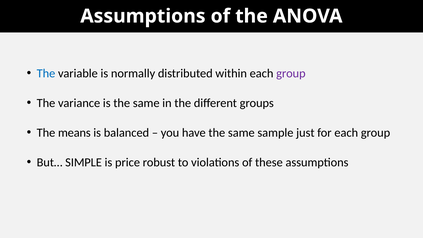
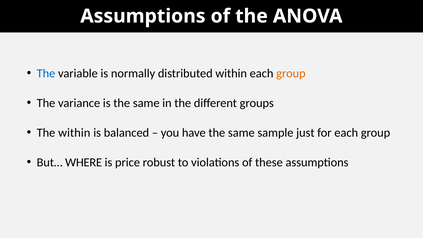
group colour: purple -> orange (291, 73)
The means: means -> within (74, 133)
SIMPLE: SIMPLE -> WHERE (84, 162)
